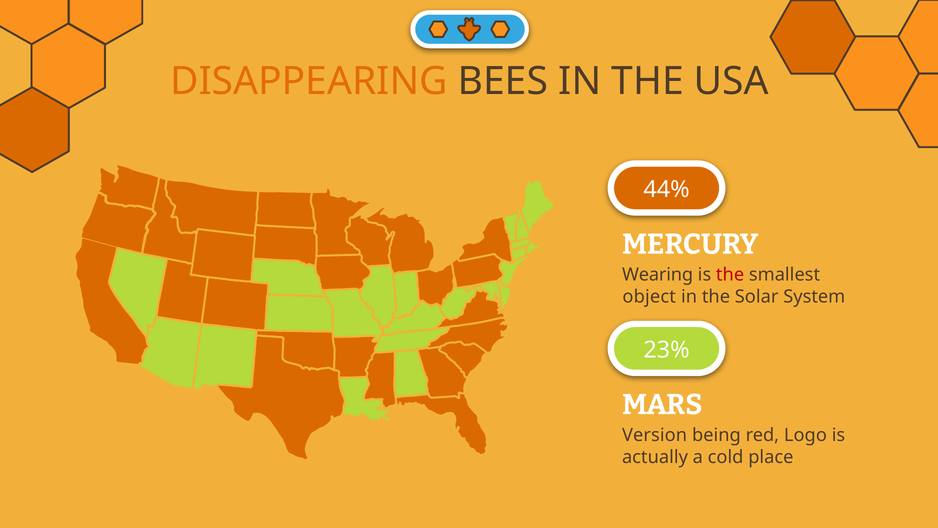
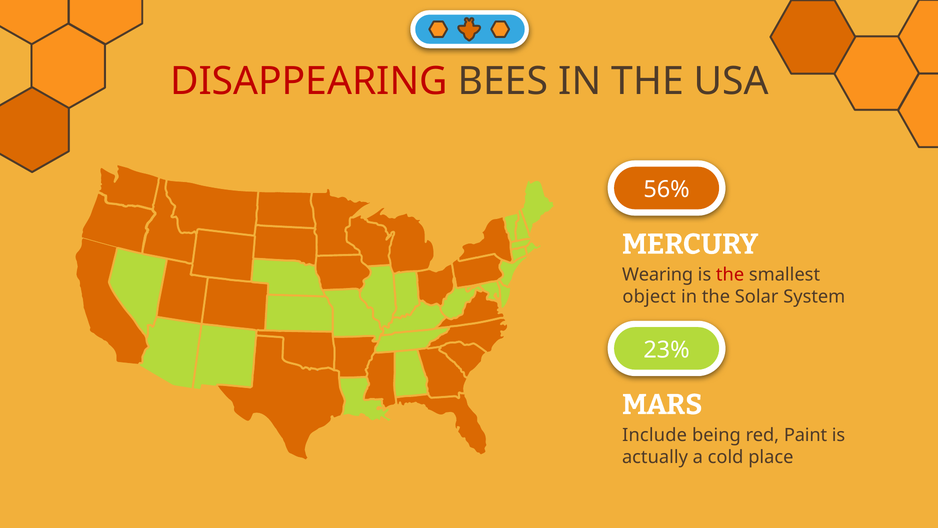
DISAPPEARING colour: orange -> red (309, 81)
44%: 44% -> 56% (667, 189)
Version: Version -> Include (655, 435)
Logo: Logo -> Paint (806, 435)
